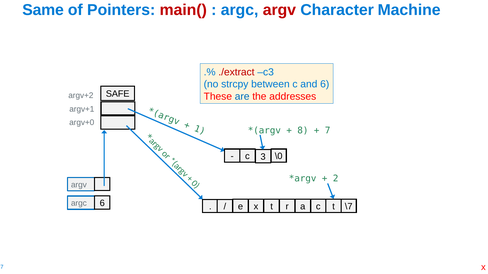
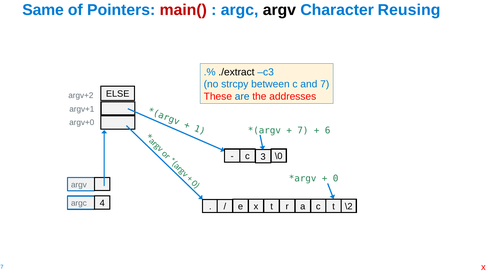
argv colour: red -> black (279, 10)
Machine: Machine -> Reusing (409, 10)
./extract colour: red -> black (236, 72)
and 6: 6 -> 7 (325, 84)
SAFE: SAFE -> ELSE (118, 94)
8: 8 -> 7 (303, 131)
7: 7 -> 6 (328, 131)
2: 2 -> 0 (336, 179)
argc 6: 6 -> 4 (102, 203)
\7: \7 -> \2 (349, 207)
